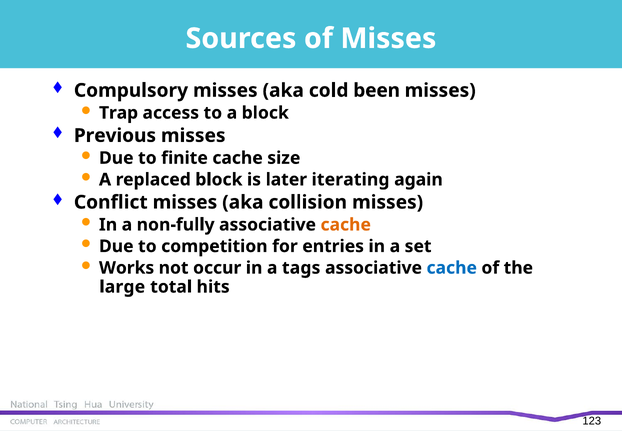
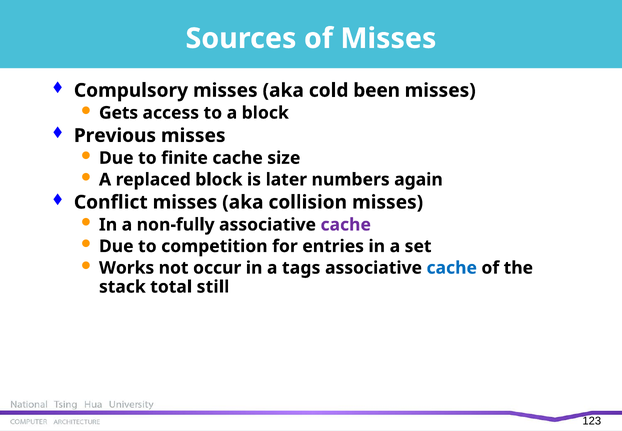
Trap: Trap -> Gets (119, 113)
iterating: iterating -> numbers (351, 179)
cache colour: orange -> purple (346, 225)
large: large -> stack (122, 287)
hits: hits -> still (213, 287)
